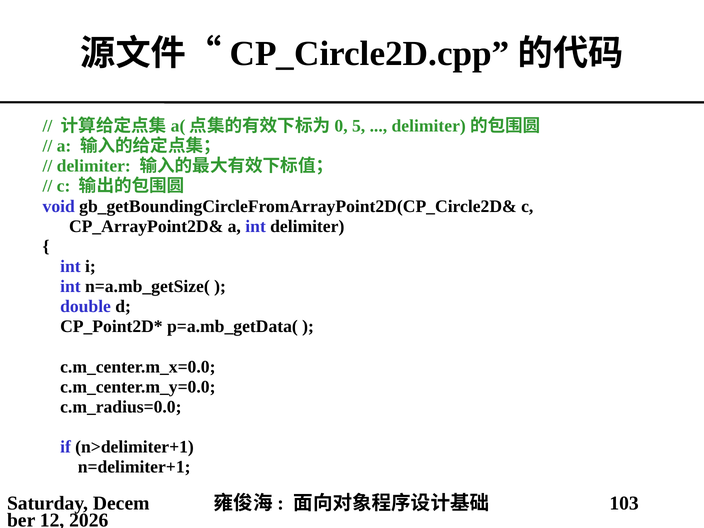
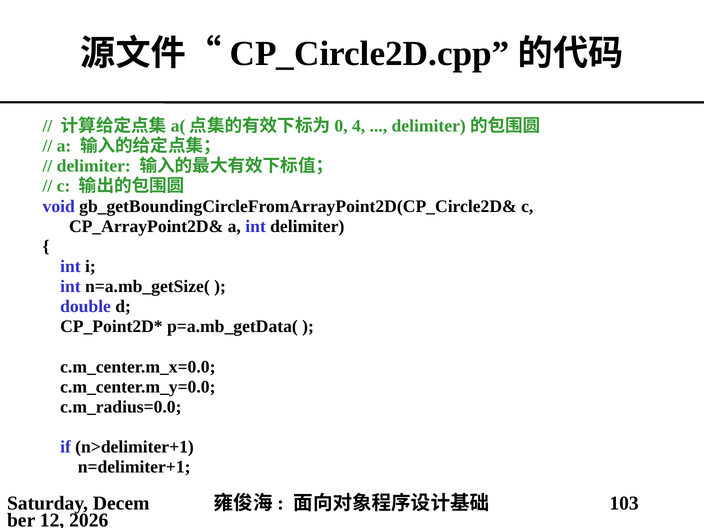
5: 5 -> 4 (359, 126)
